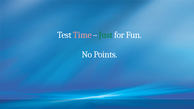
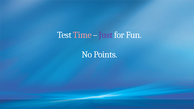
Just colour: green -> purple (106, 35)
